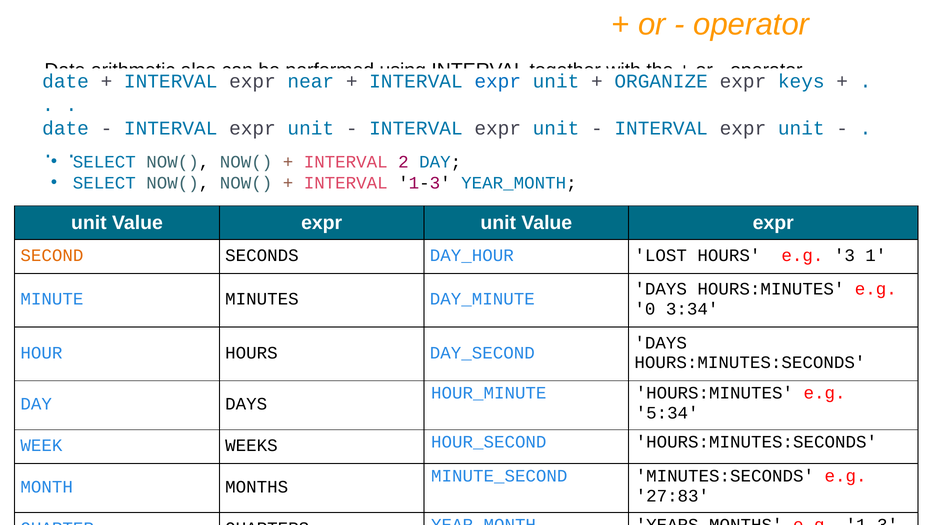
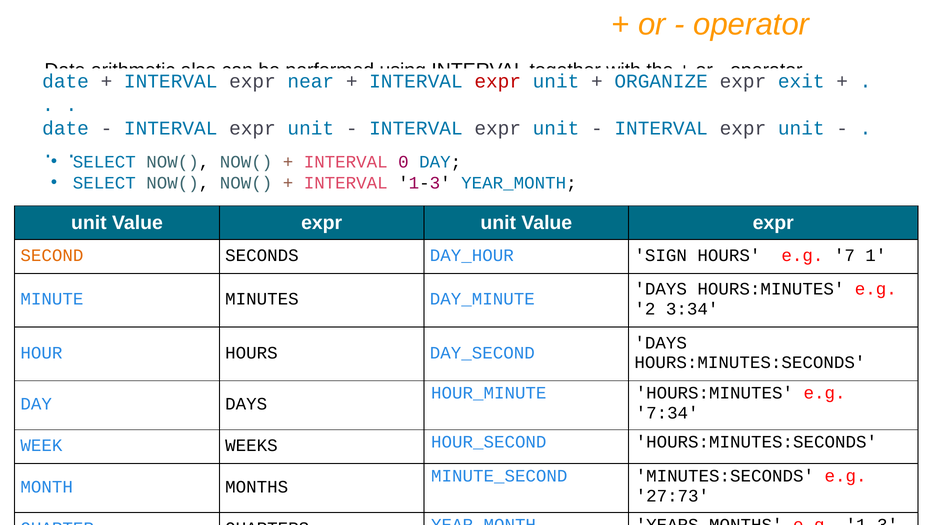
expr colour: blue -> red (498, 81)
keys: keys -> exit (801, 81)
2: 2 -> 0 (403, 162)
LOST: LOST -> SIGN (661, 255)
3: 3 -> 7 (844, 255)
0: 0 -> 2 (645, 309)
5:34: 5:34 -> 7:34 (667, 413)
27:83: 27:83 -> 27:73 (672, 496)
